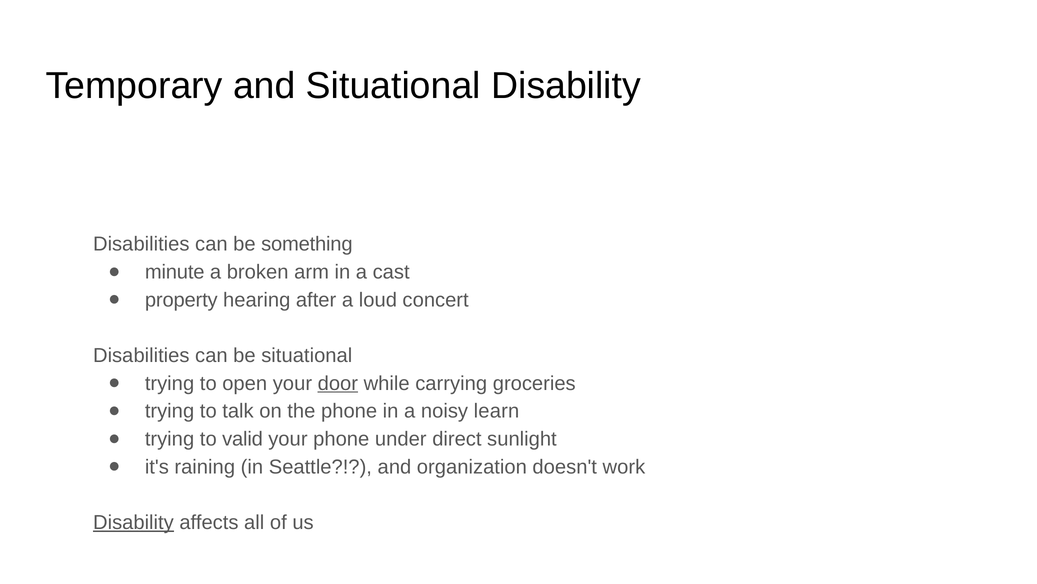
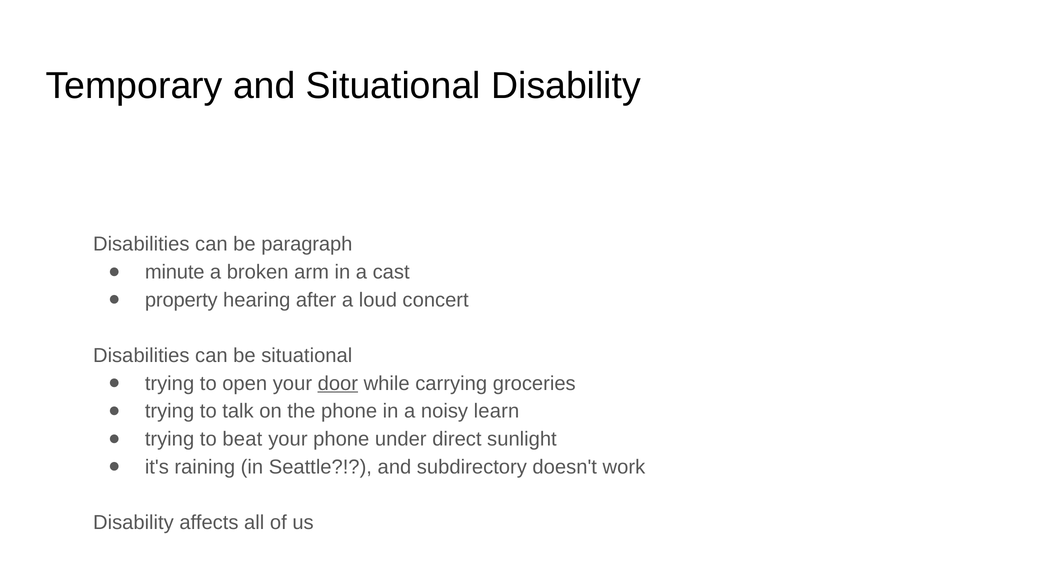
something: something -> paragraph (307, 244)
valid: valid -> beat (242, 439)
organization: organization -> subdirectory (472, 466)
Disability underline: present -> none (133, 522)
